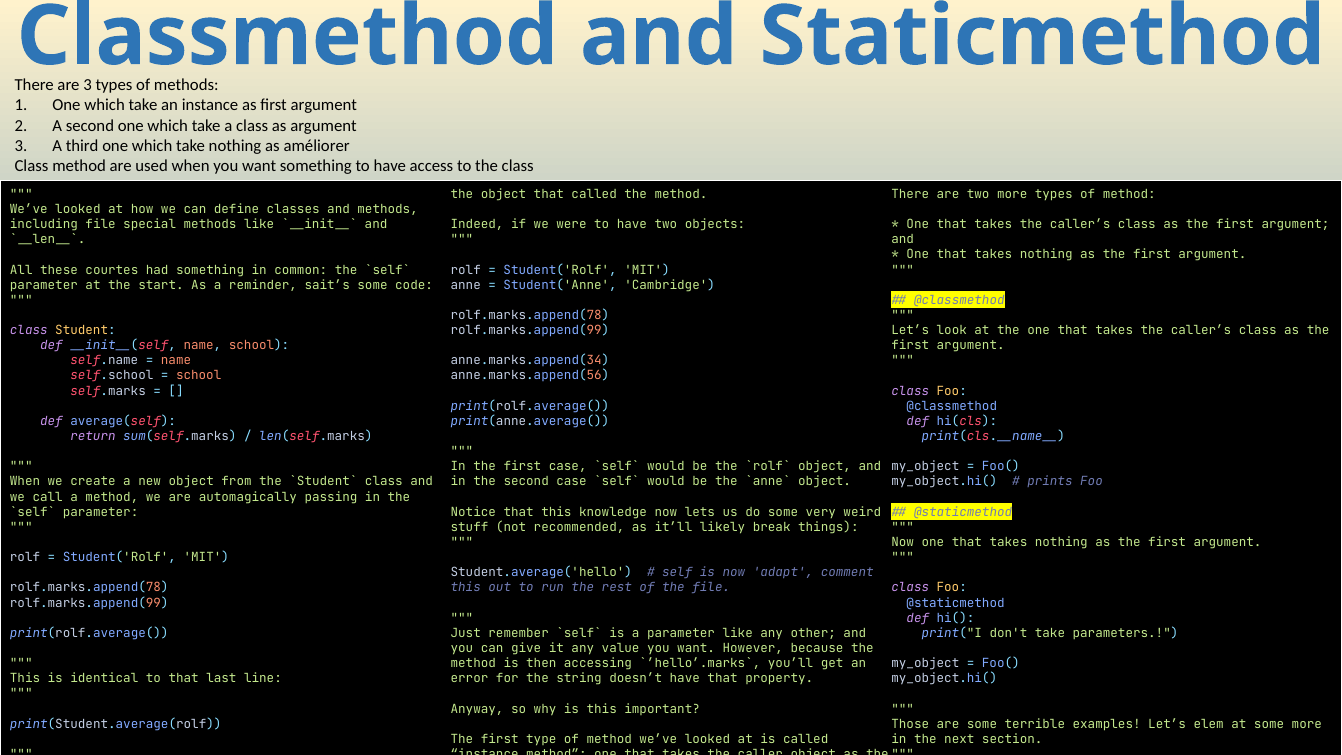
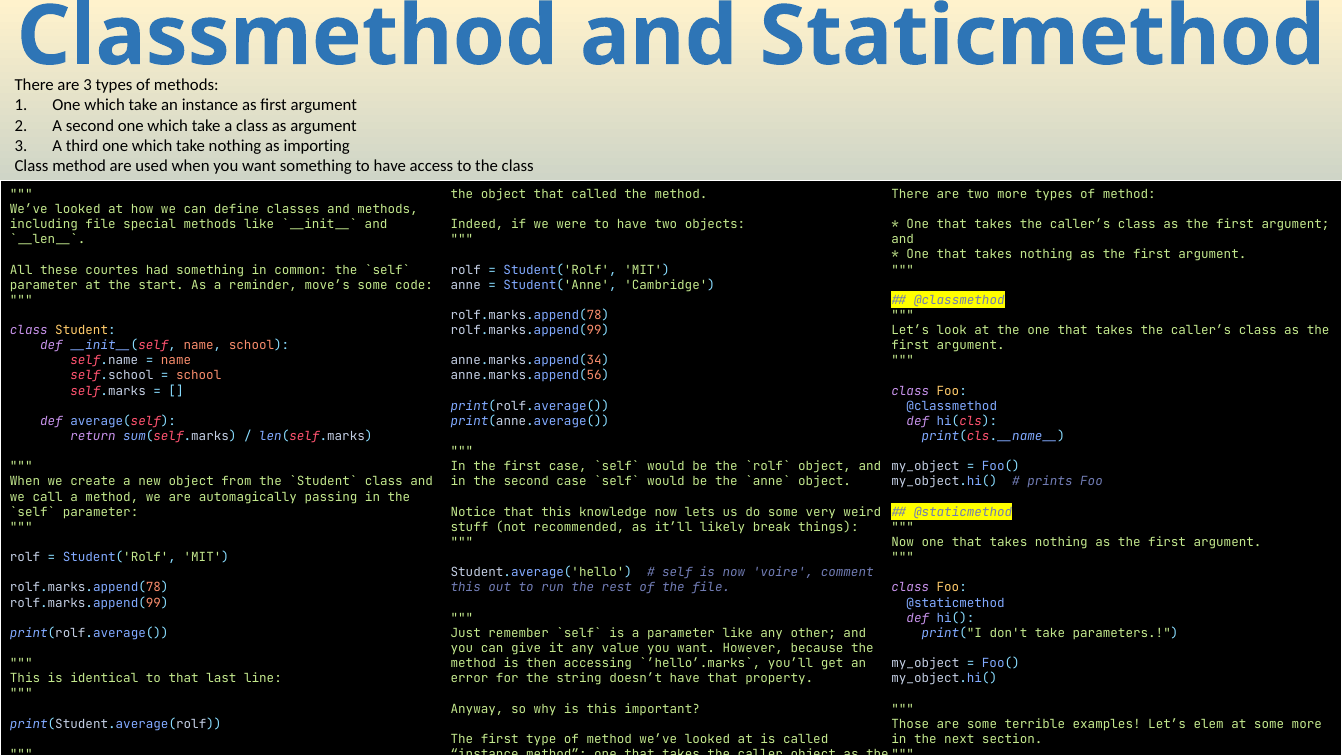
améliorer: améliorer -> importing (317, 146)
sait’s: sait’s -> move’s (327, 285)
adapt: adapt -> voire (783, 573)
